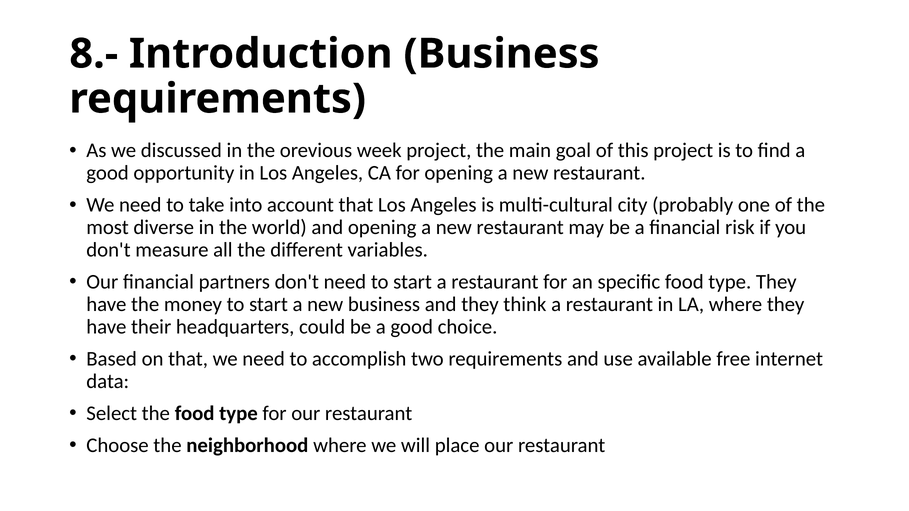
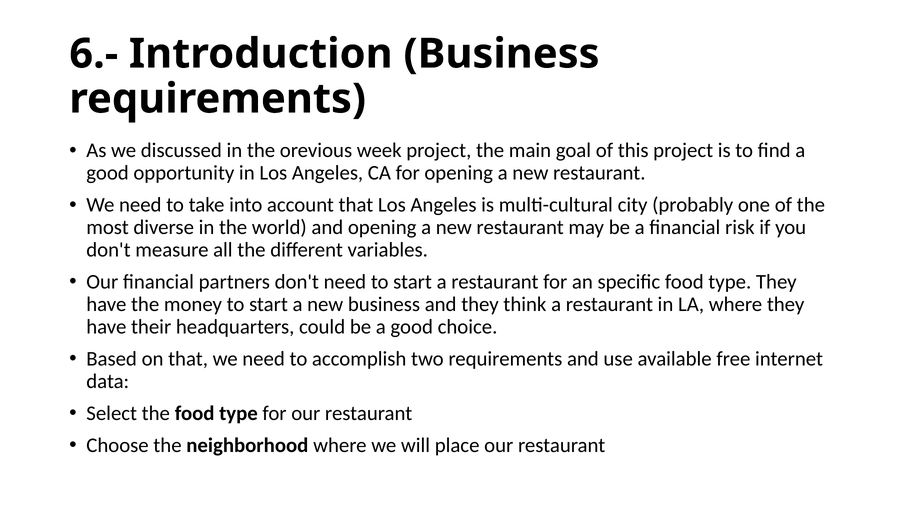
8.-: 8.- -> 6.- (94, 54)
